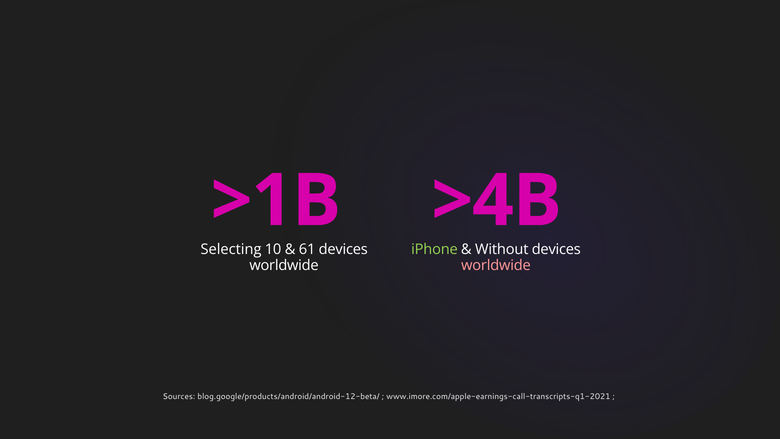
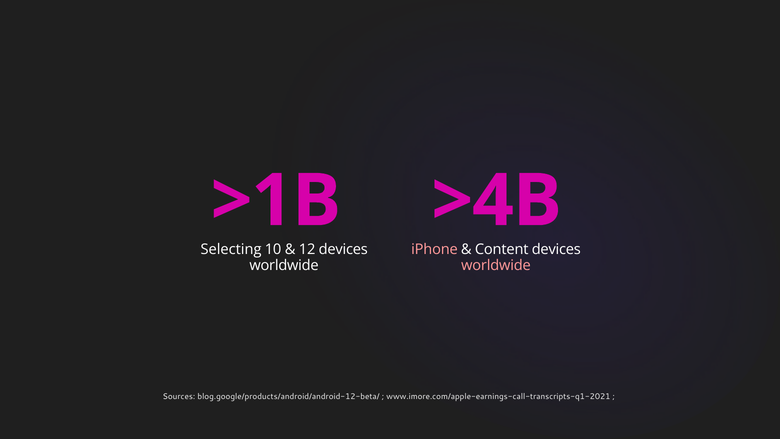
61: 61 -> 12 (307, 249)
iPhone colour: light green -> pink (434, 249)
Without: Without -> Content (502, 249)
